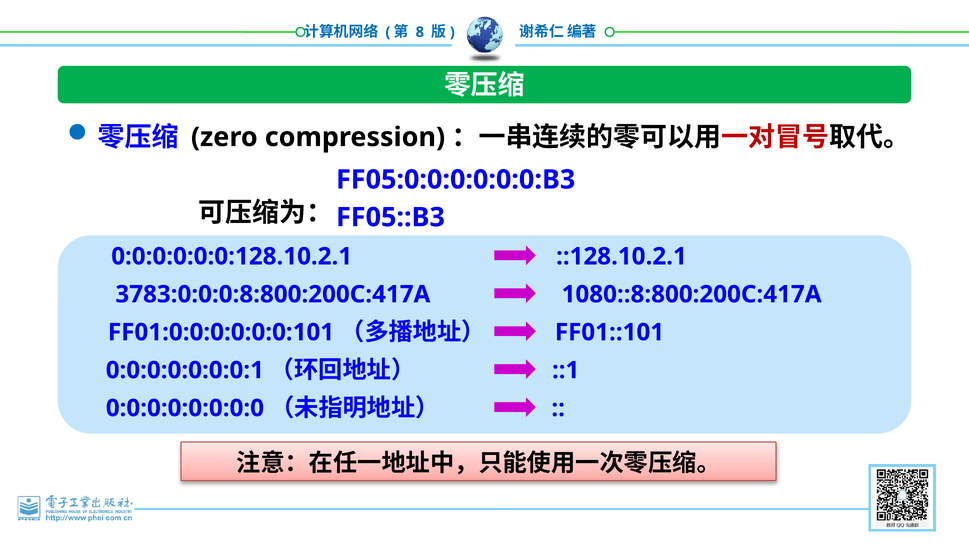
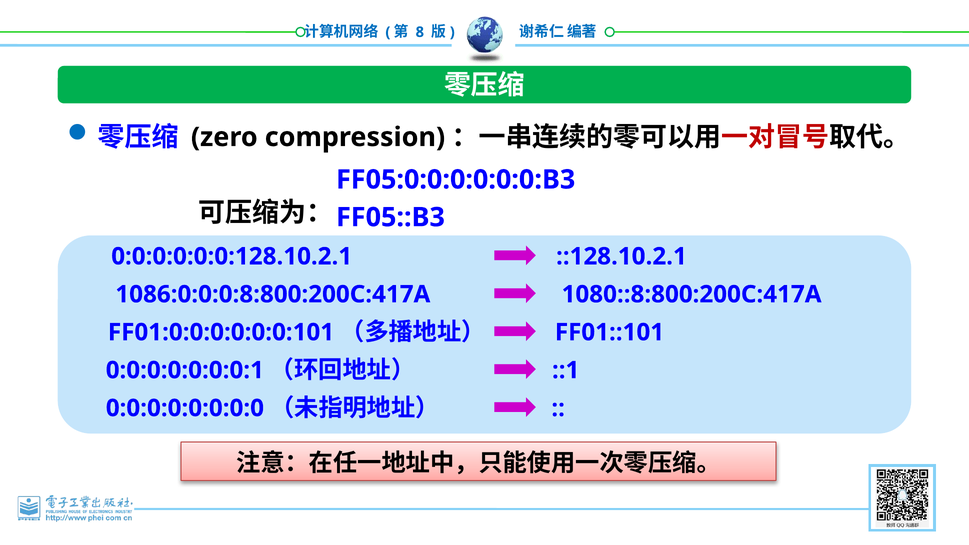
3783:0:0:0:8:800:200C:417A: 3783:0:0:0:8:800:200C:417A -> 1086:0:0:0:8:800:200C:417A (273, 294)
